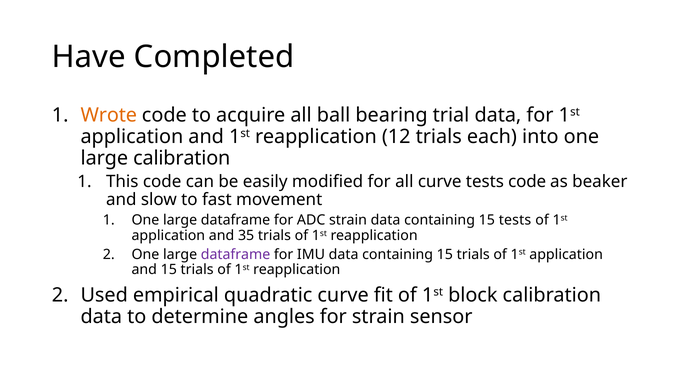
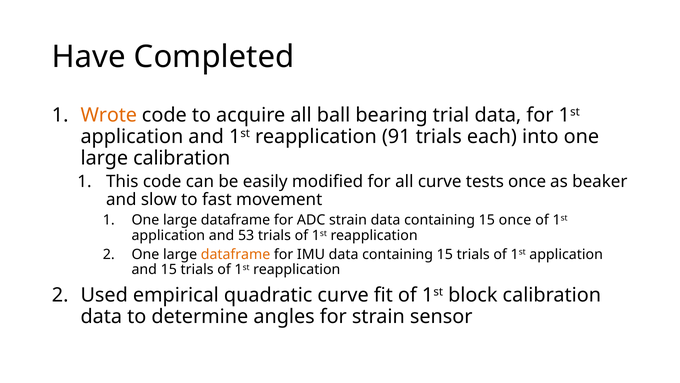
12: 12 -> 91 (396, 136)
tests code: code -> once (527, 181)
15 tests: tests -> once (515, 220)
35: 35 -> 53 (246, 235)
dataframe colour: purple -> orange (236, 254)
